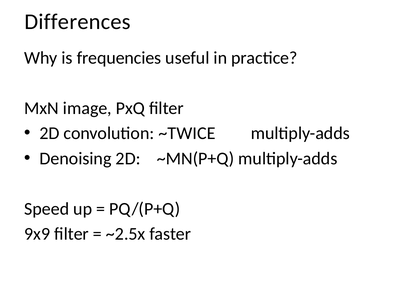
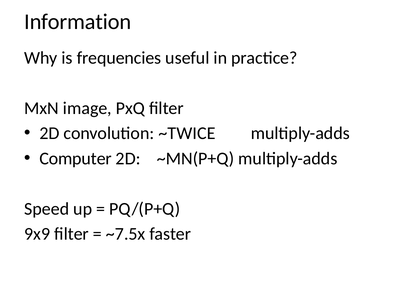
Differences: Differences -> Information (78, 22)
Denoising: Denoising -> Computer (76, 158)
~2.5x: ~2.5x -> ~7.5x (126, 234)
